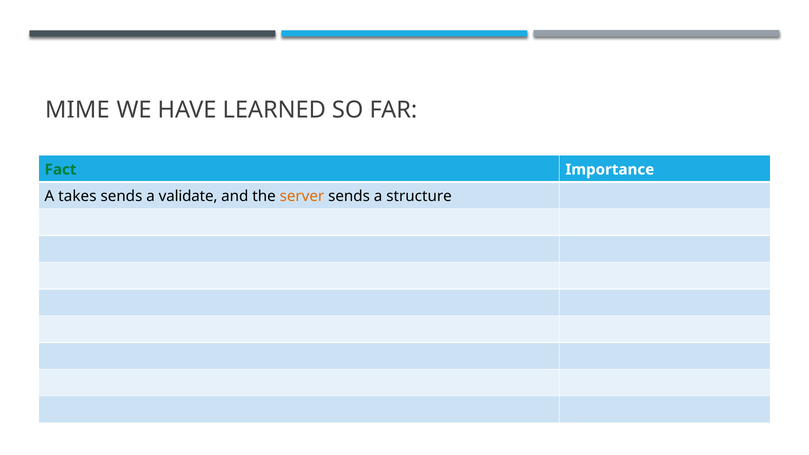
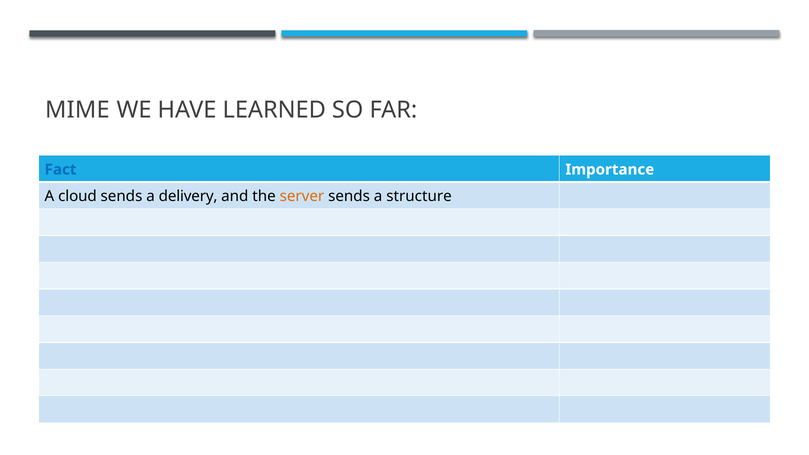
Fact colour: green -> blue (60, 170)
takes: takes -> cloud (77, 196)
validate: validate -> delivery (188, 196)
